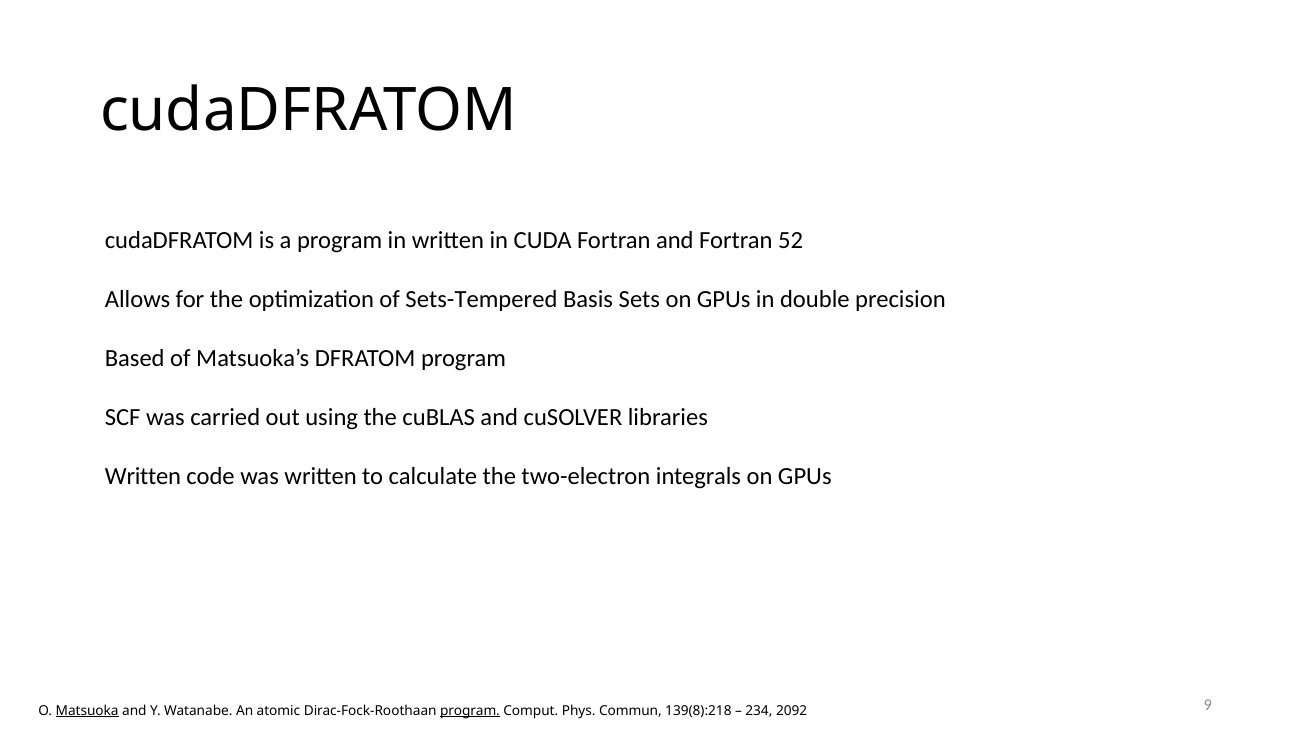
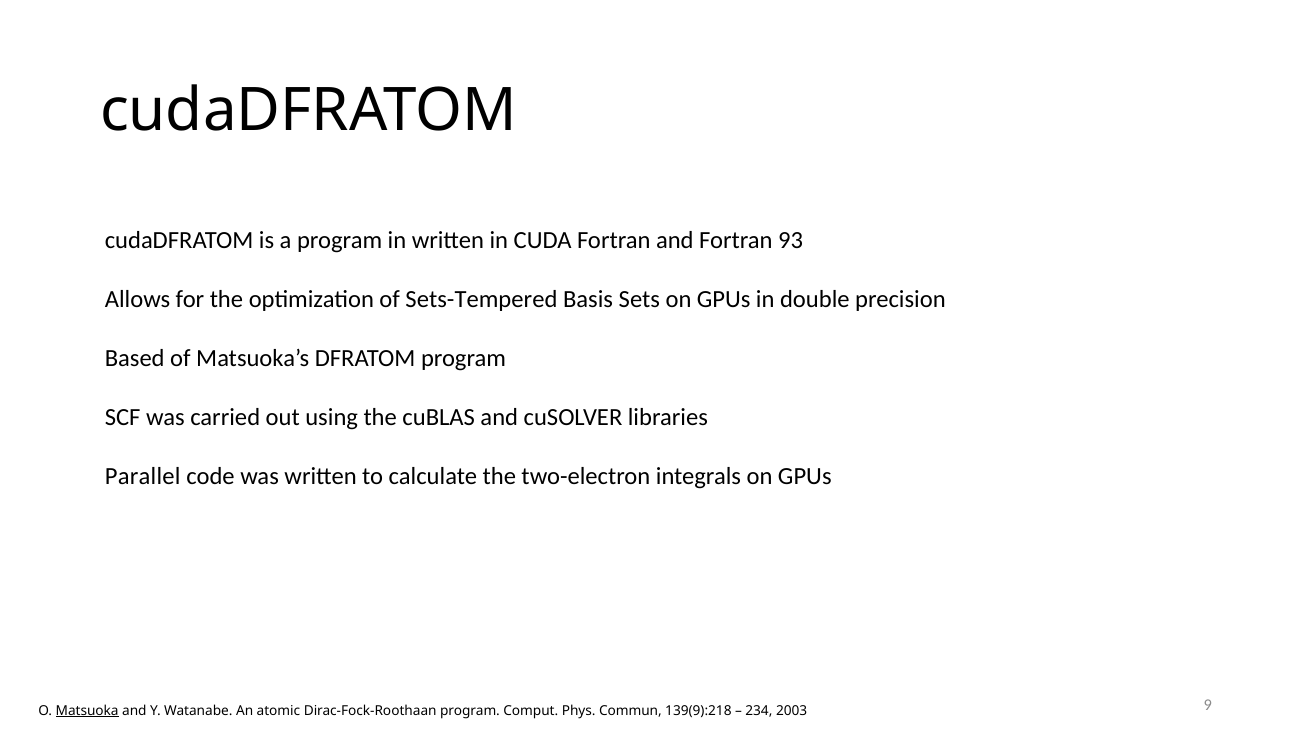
52: 52 -> 93 (791, 240)
Written: Written -> Parallel (143, 477)
program underline: present -> none (470, 711)
139(8):218: 139(8):218 -> 139(9):218 (698, 711)
2092: 2092 -> 2003 (792, 711)
